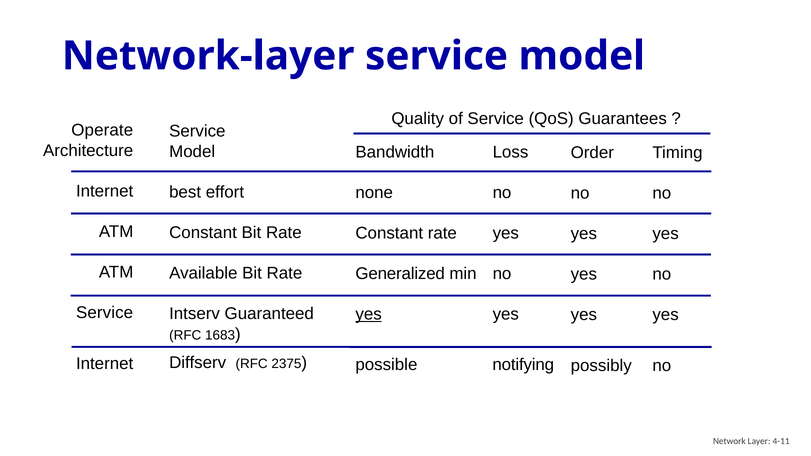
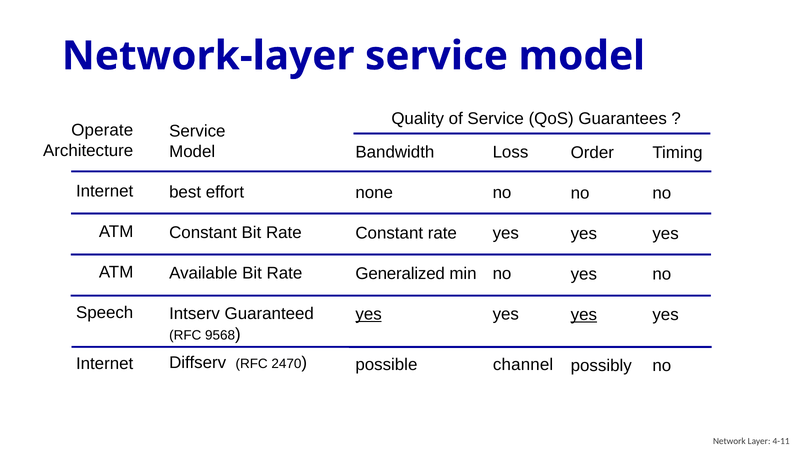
Service: Service -> Speech (105, 313)
yes underline: none -> present (584, 315)
1683: 1683 -> 9568 (220, 335)
2375: 2375 -> 2470 (286, 364)
notifying: notifying -> channel (523, 365)
